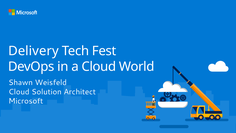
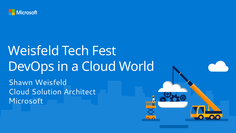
Delivery: Delivery -> Weisfeld (34, 51)
